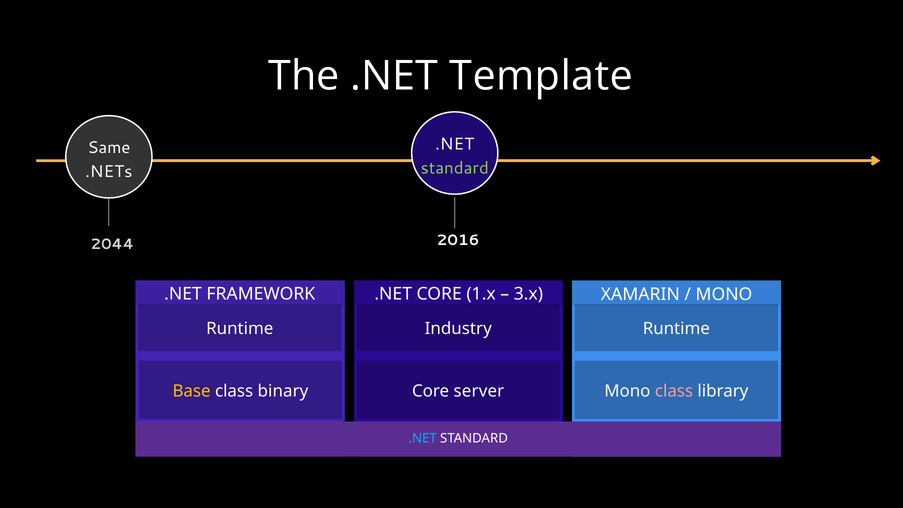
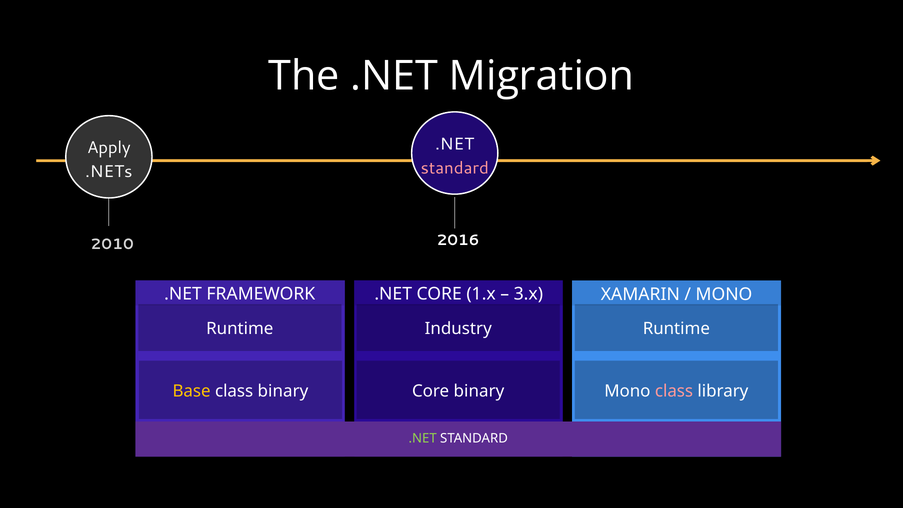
Template: Template -> Migration (542, 76)
Same: Same -> Apply (109, 148)
standard colour: light green -> pink (455, 168)
2044: 2044 -> 2010 (112, 244)
Core server: server -> binary (479, 391)
.NET colour: light blue -> light green (423, 438)
